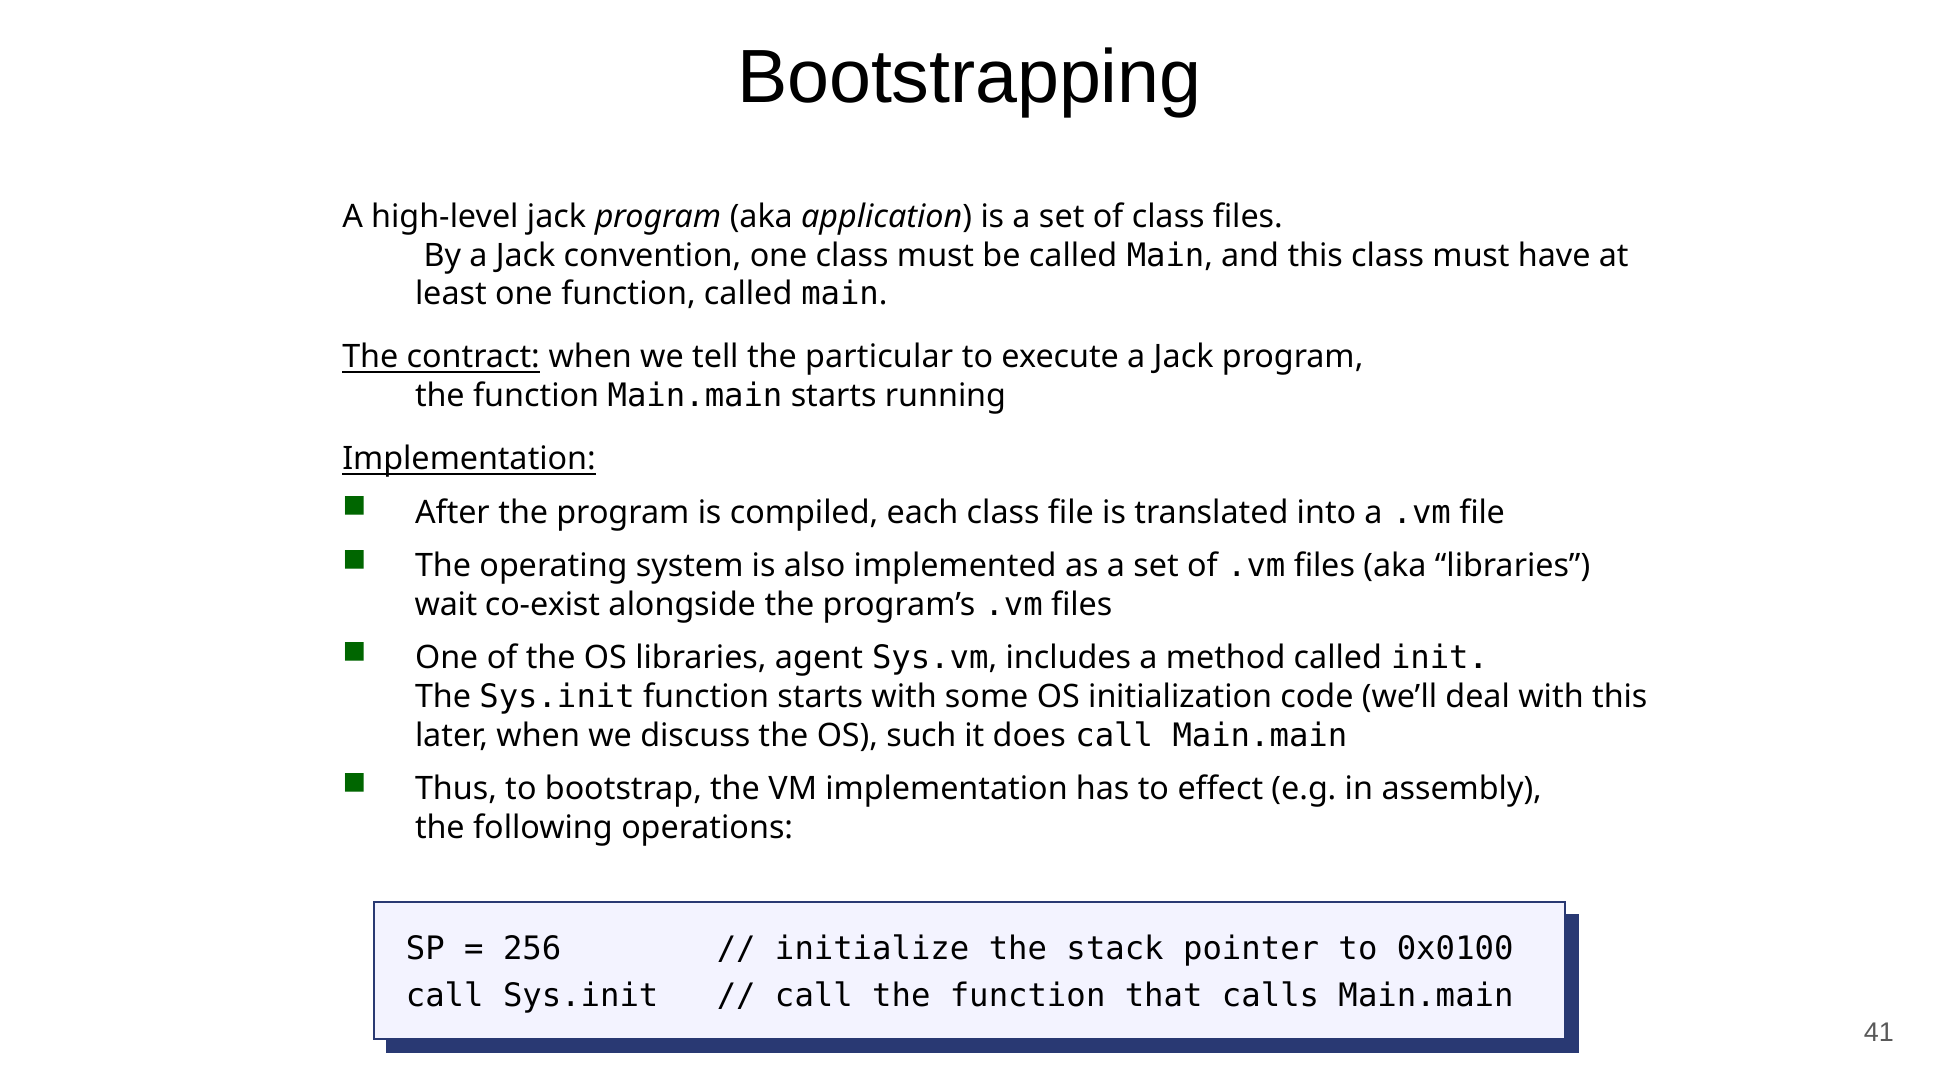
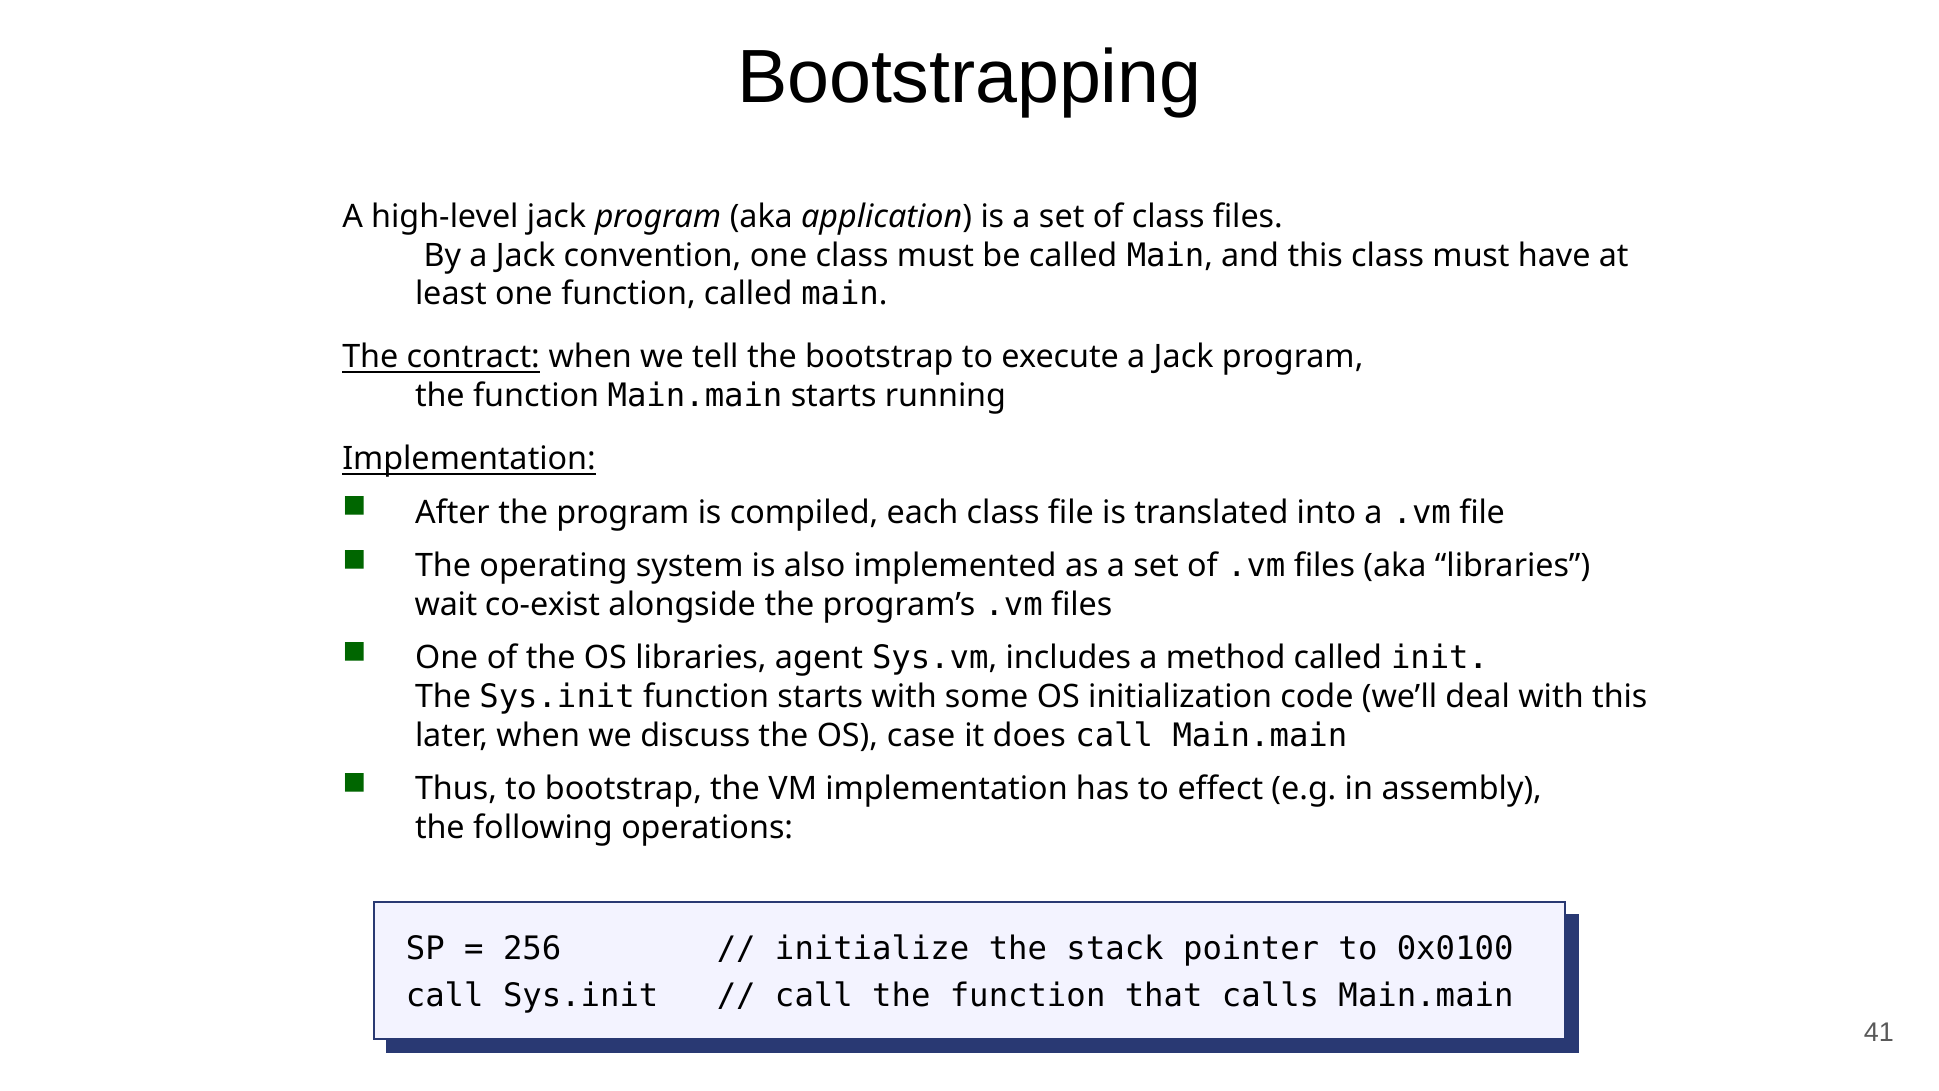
the particular: particular -> bootstrap (879, 357)
such: such -> case (921, 735)
